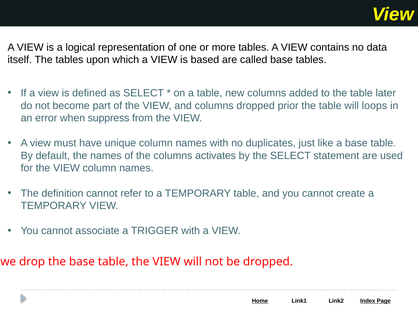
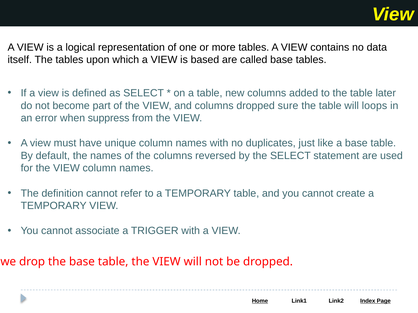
prior: prior -> sure (288, 106)
activates: activates -> reversed (216, 156)
